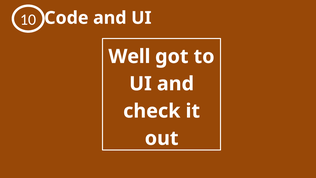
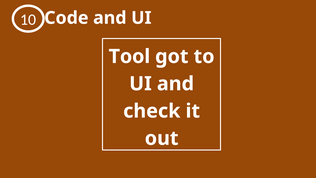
Well: Well -> Tool (129, 56)
